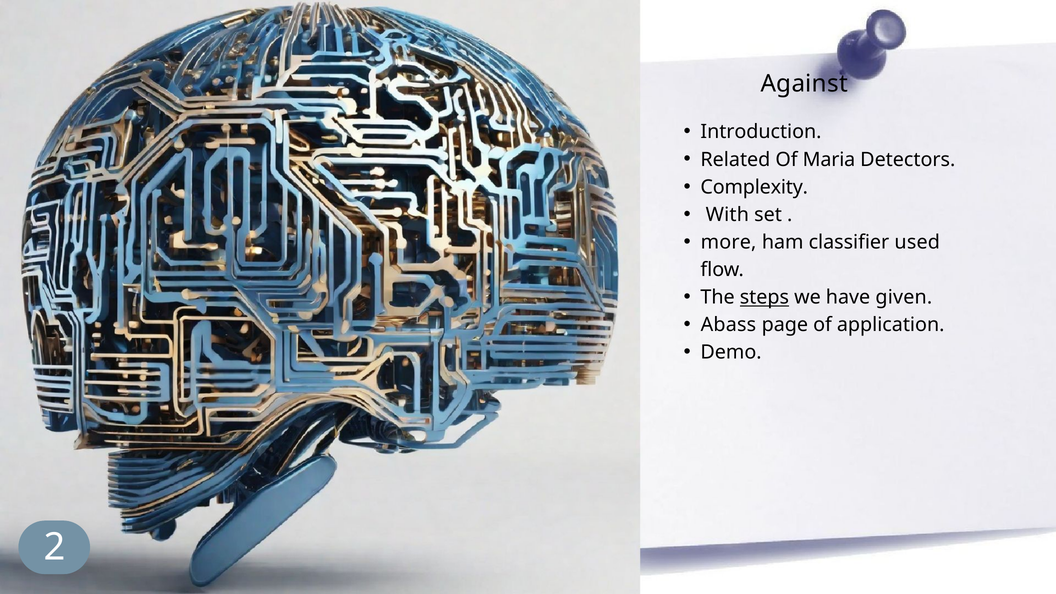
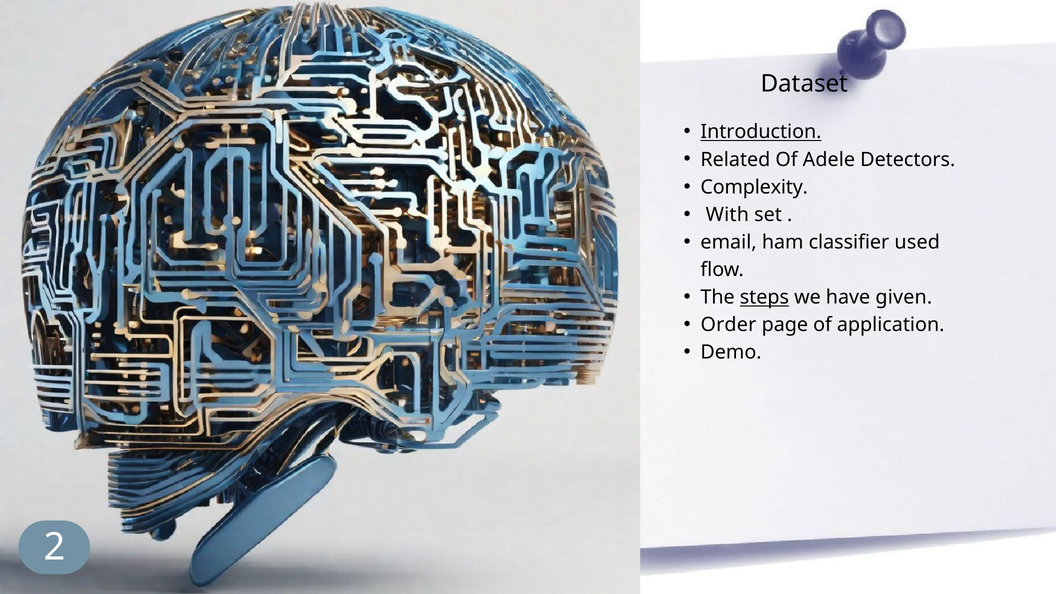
Against: Against -> Dataset (804, 84)
Introduction underline: none -> present (761, 132)
Maria: Maria -> Adele (829, 160)
more: more -> email (729, 242)
Abass: Abass -> Order (728, 325)
